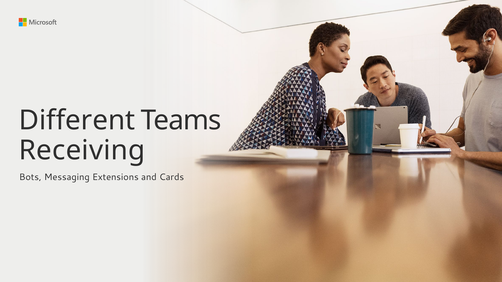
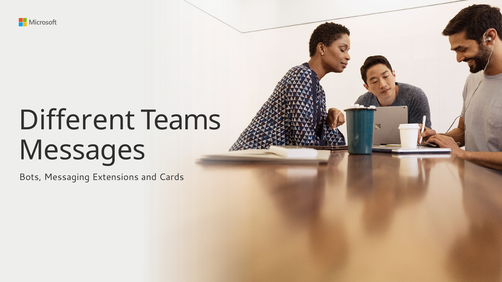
Receiving: Receiving -> Messages (82, 151)
